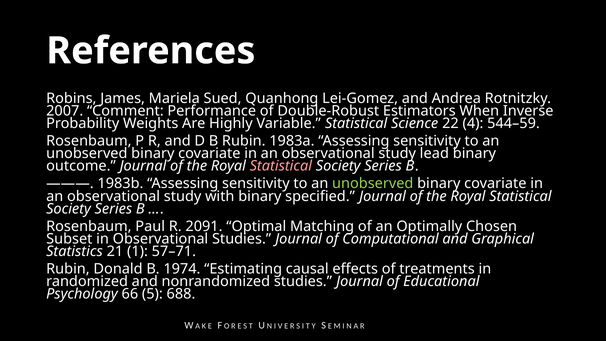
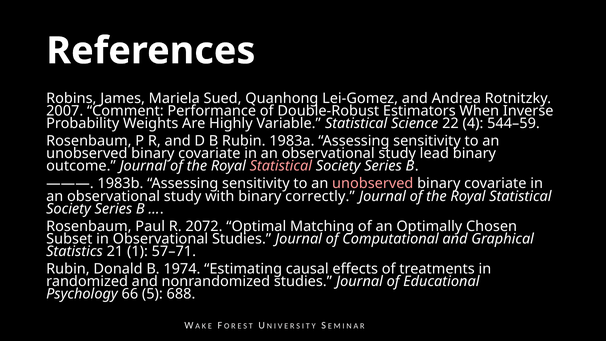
unobserved colour: light green -> pink (373, 184)
specified: specified -> correctly (320, 196)
2091: 2091 -> 2072 (204, 226)
